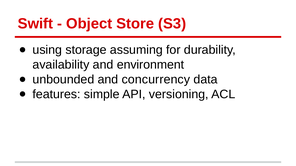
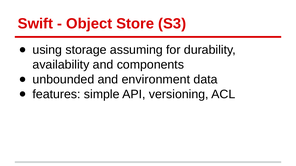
environment: environment -> components (150, 65)
concurrency: concurrency -> environment (156, 80)
